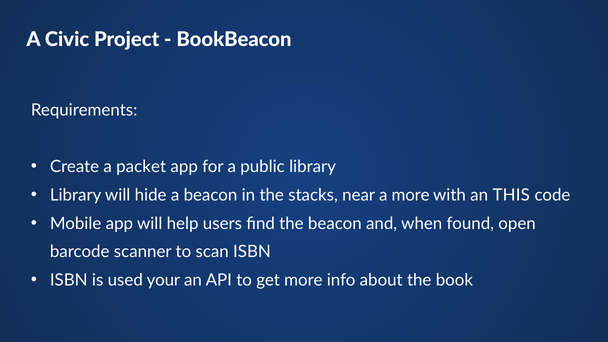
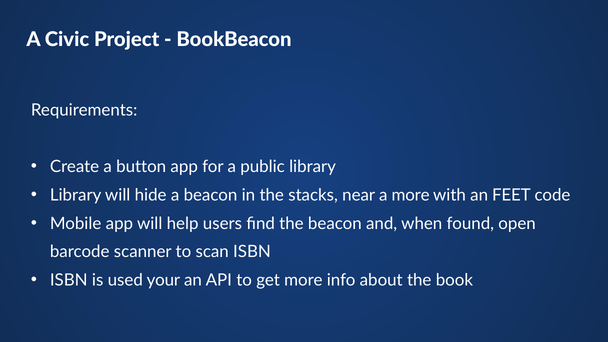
packet: packet -> button (141, 167)
THIS: THIS -> FEET (511, 195)
